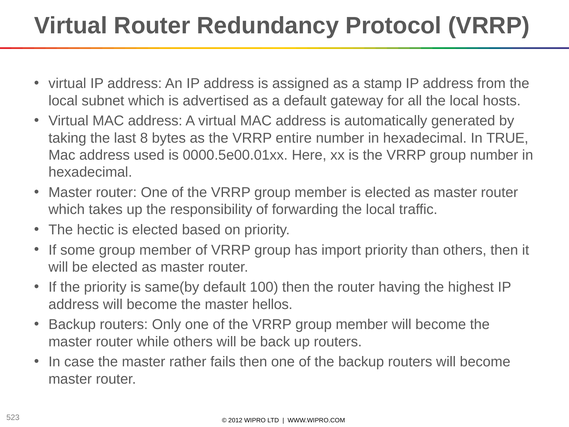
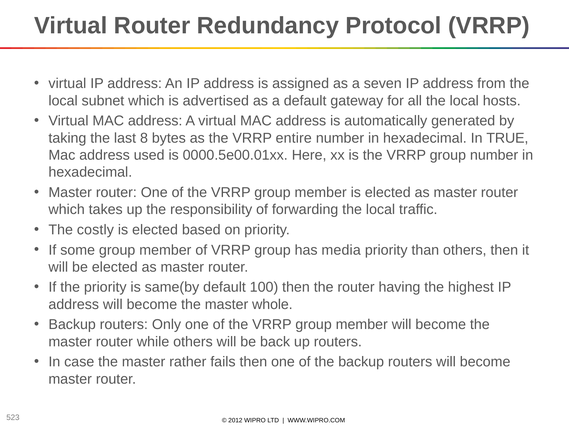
stamp: stamp -> seven (383, 84)
hectic: hectic -> costly (95, 230)
import: import -> media (341, 250)
hellos: hellos -> whole (272, 304)
